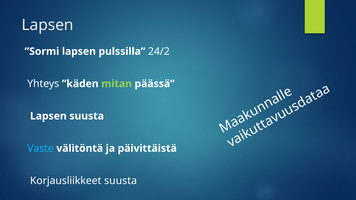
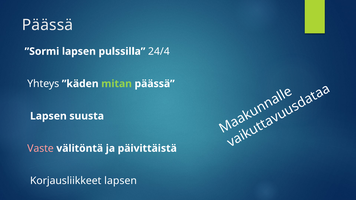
Lapsen: Lapsen -> Päässä (47, 25)
24/2: 24/2 -> 24/4 (159, 51)
Vaste colour: light blue -> pink (40, 149)
Korjausliikkeet suusta: suusta -> lapsen (121, 181)
